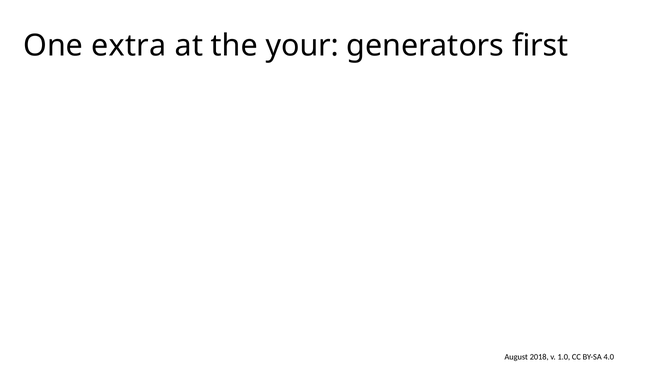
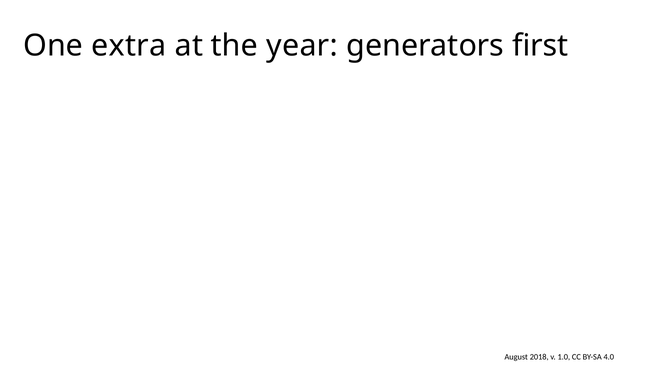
your: your -> year (302, 46)
